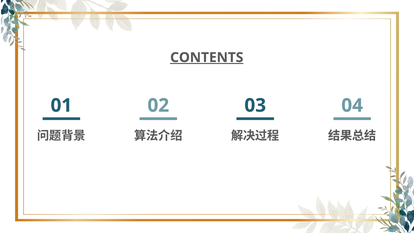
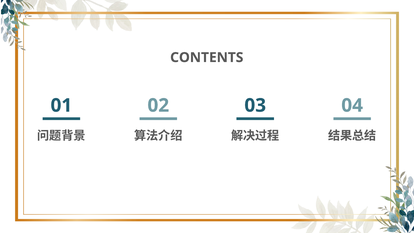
CONTENTS underline: present -> none (207, 57)
